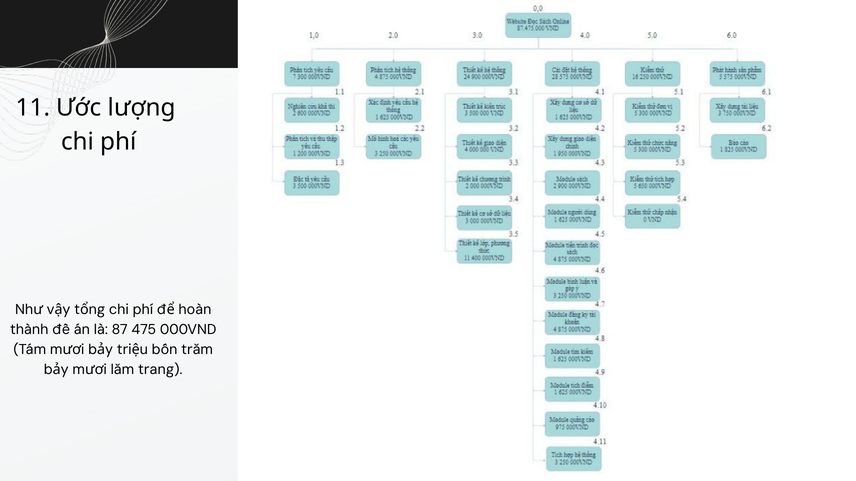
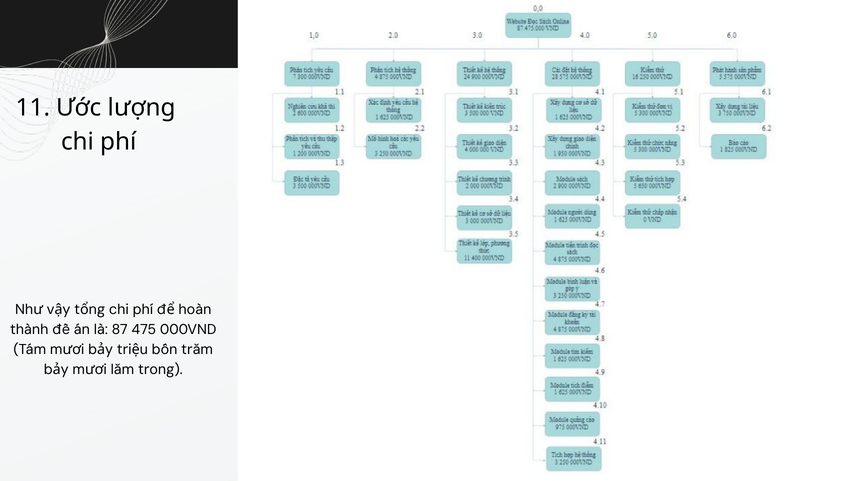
trang: trang -> trong (160, 370)
